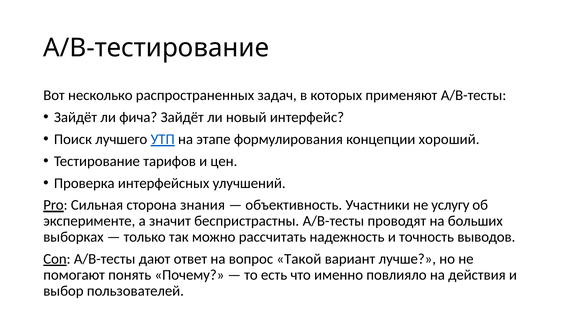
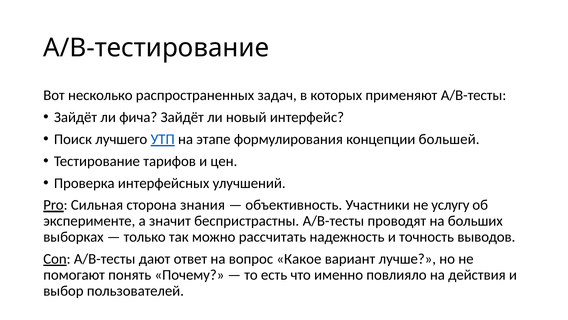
хороший: хороший -> большей (449, 139)
Такой: Такой -> Какое (299, 259)
